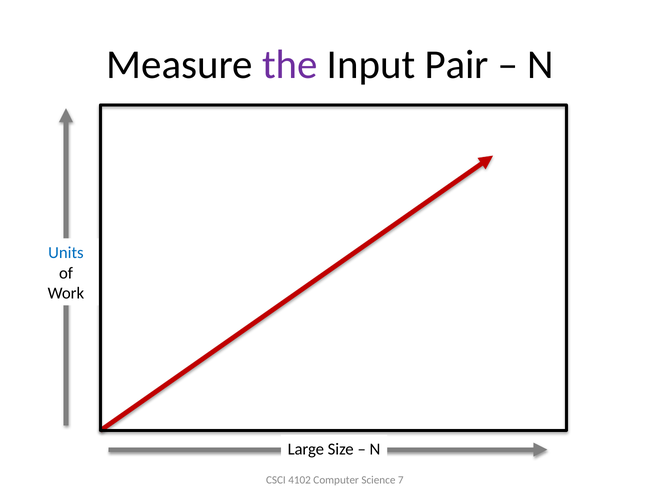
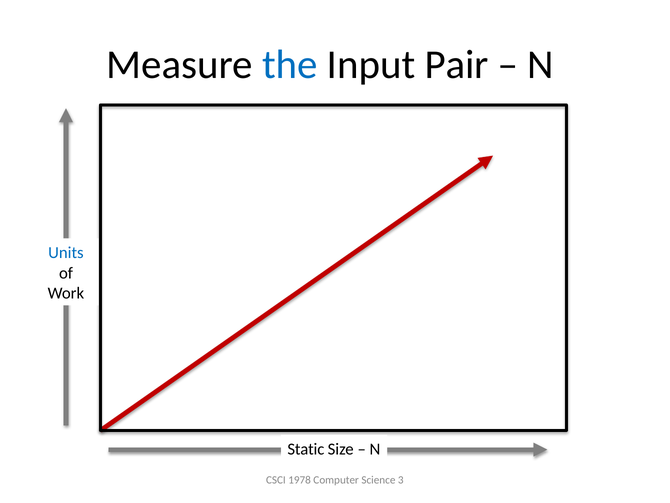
the colour: purple -> blue (290, 65)
Large: Large -> Static (306, 449)
4102: 4102 -> 1978 (300, 480)
7: 7 -> 3 (401, 480)
